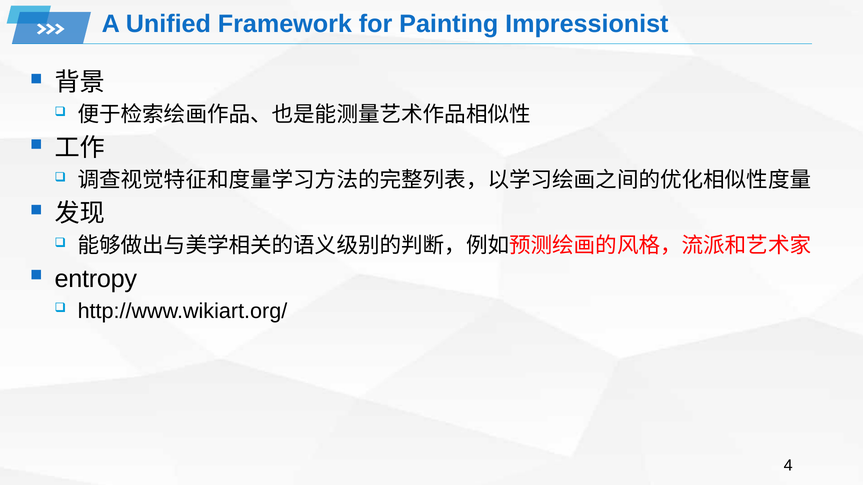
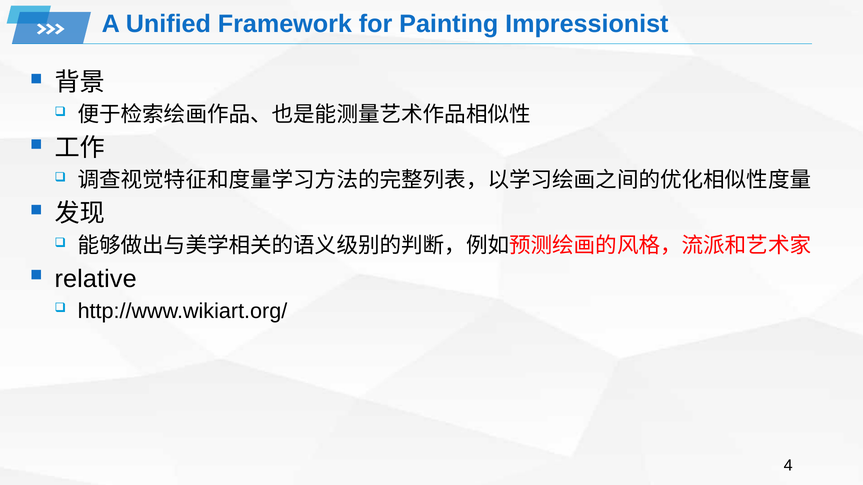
entropy: entropy -> relative (96, 279)
